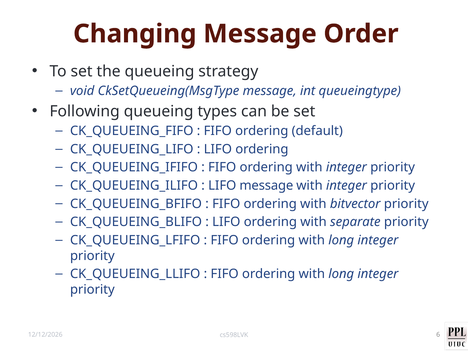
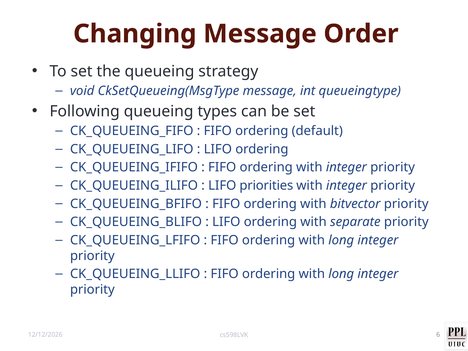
LIFO message: message -> priorities (266, 186)
